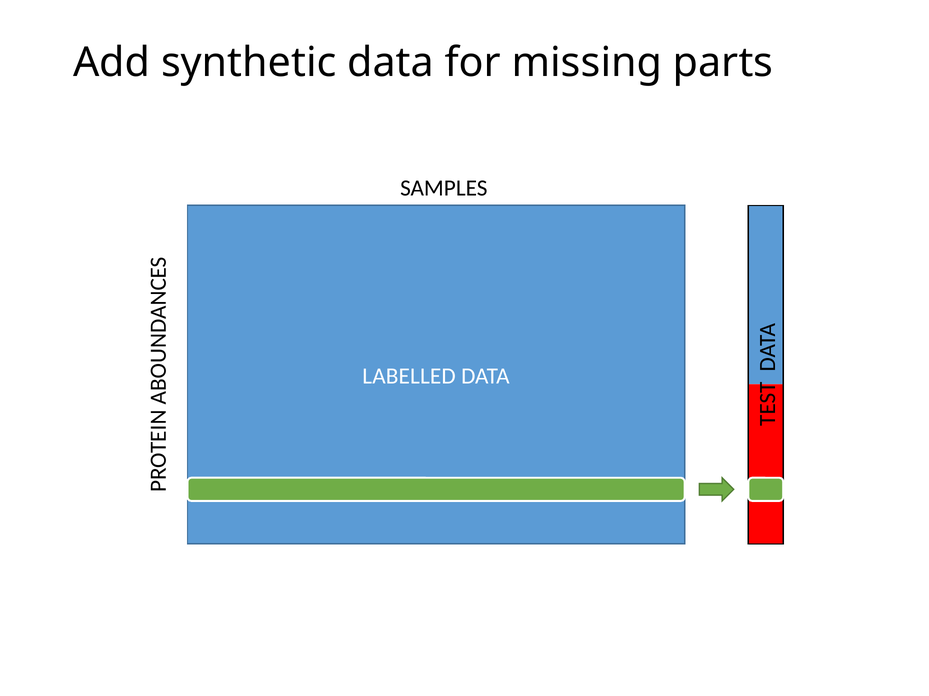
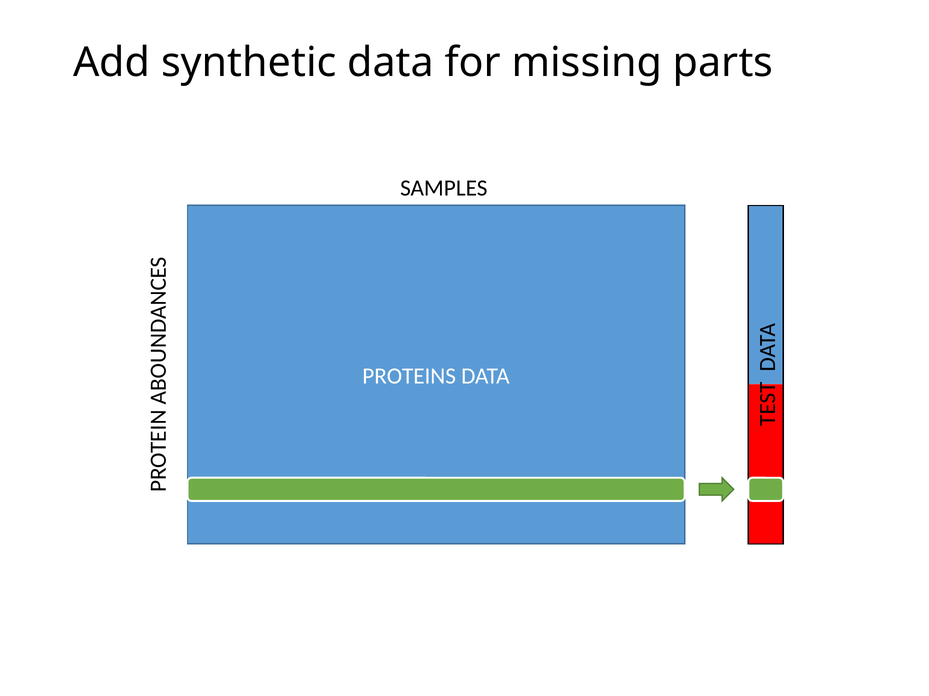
LABELLED: LABELLED -> PROTEINS (409, 377)
